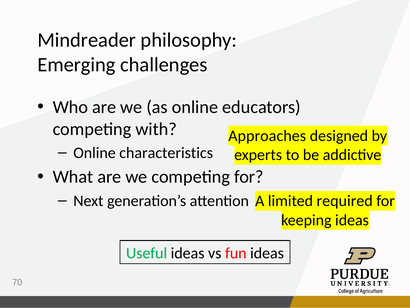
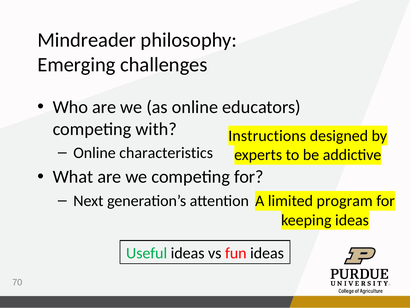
Approaches: Approaches -> Instructions (267, 136)
required: required -> program (345, 201)
